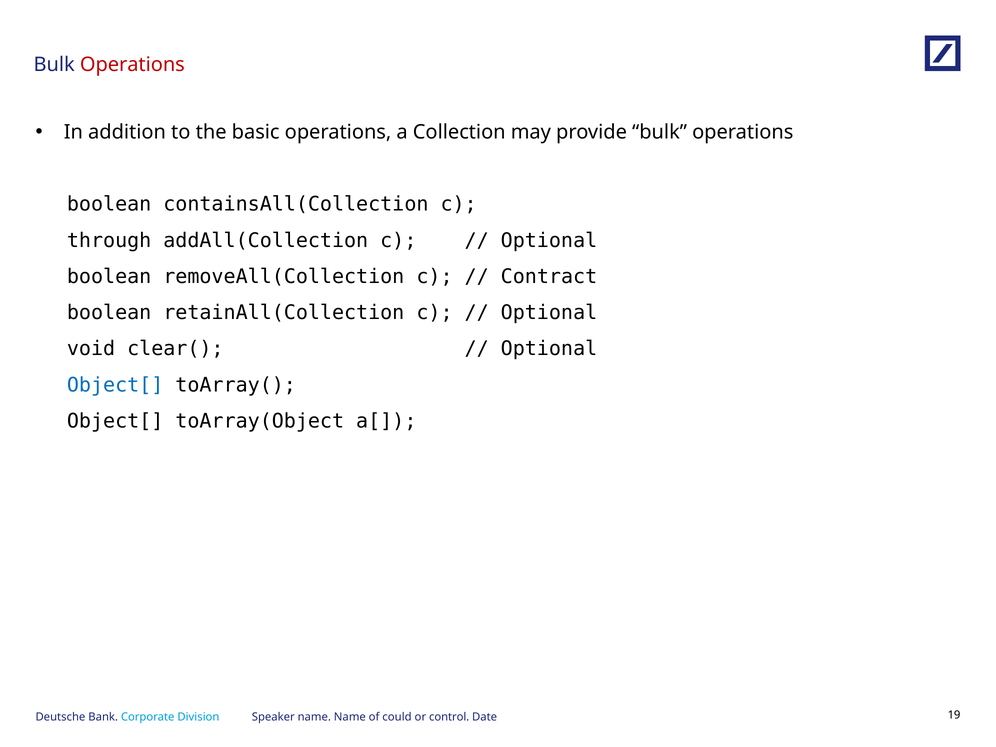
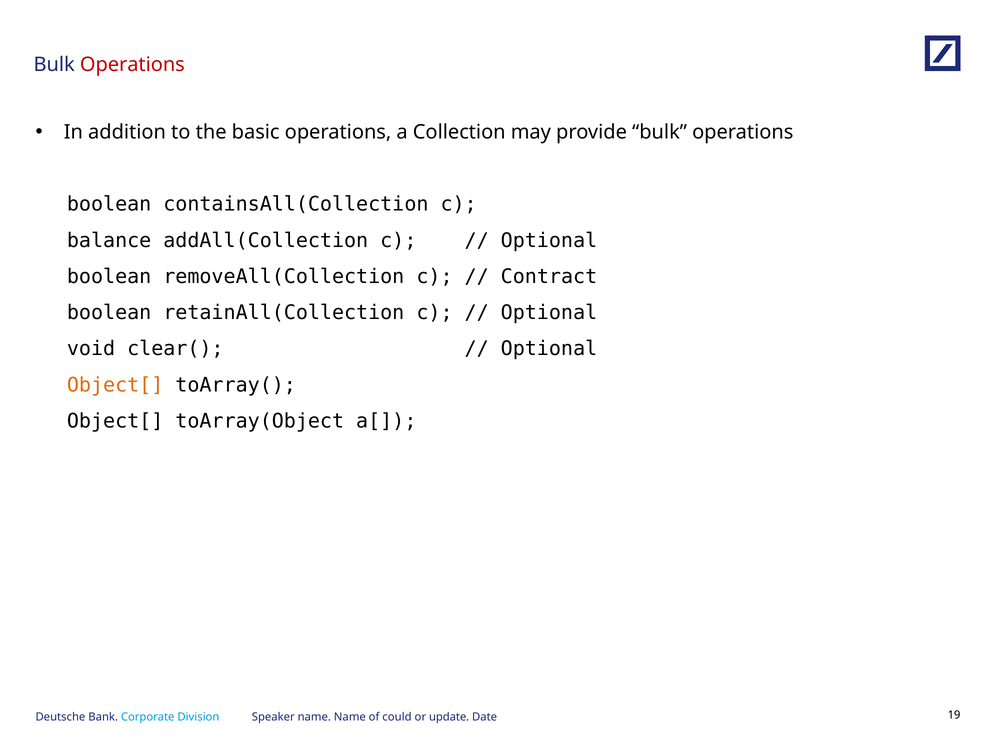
through: through -> balance (109, 240)
Object[ colour: blue -> orange (115, 385)
control: control -> update (449, 717)
